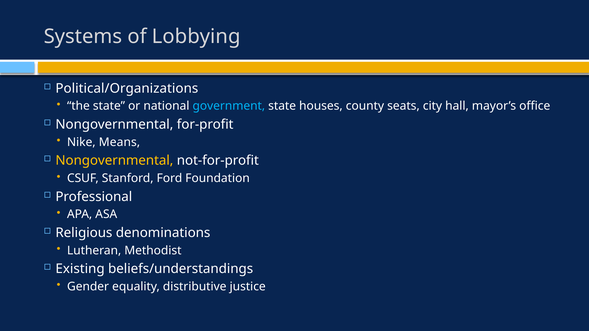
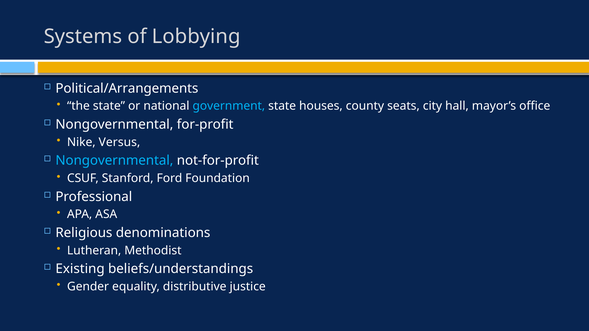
Political/Organizations: Political/Organizations -> Political/Arrangements (127, 88)
Means: Means -> Versus (119, 142)
Nongovernmental colour: yellow -> light blue (114, 161)
